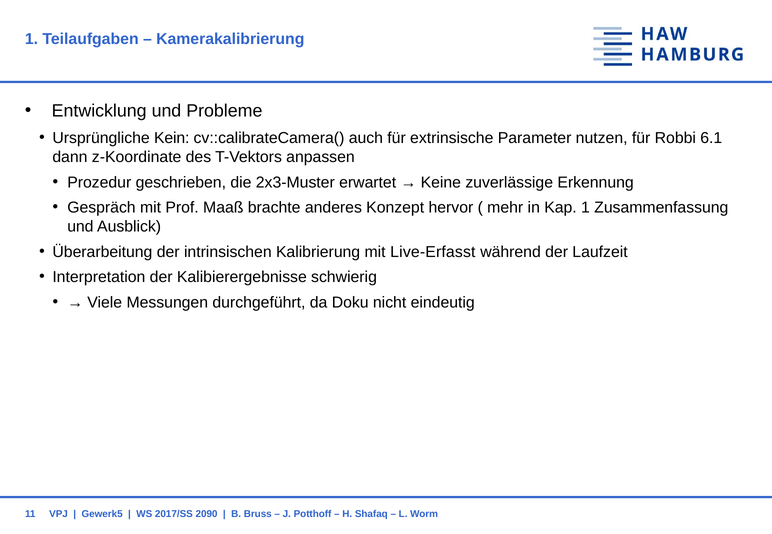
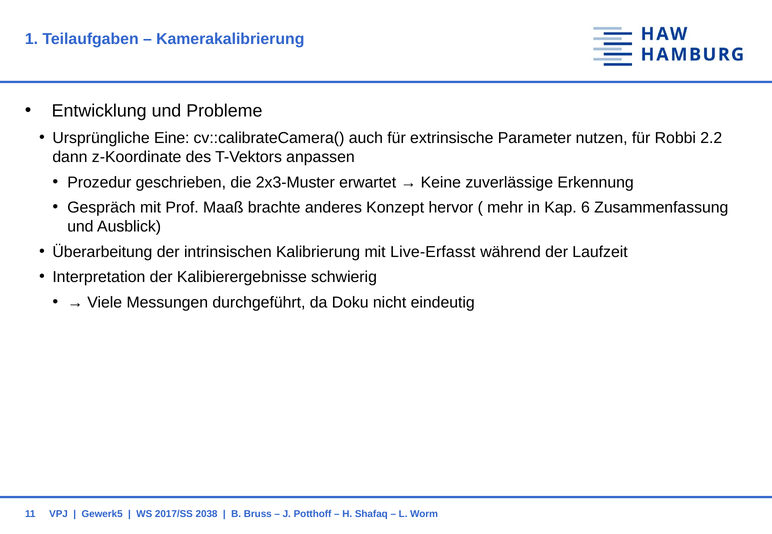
Kein: Kein -> Eine (172, 138)
6.1: 6.1 -> 2.2 (711, 138)
Kap 1: 1 -> 6 (585, 208)
2090: 2090 -> 2038 (207, 514)
